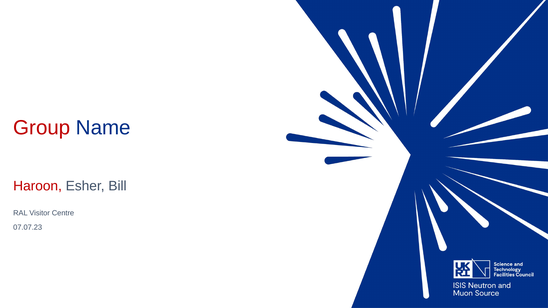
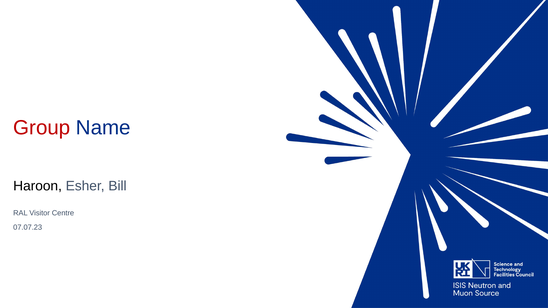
Haroon colour: red -> black (38, 186)
